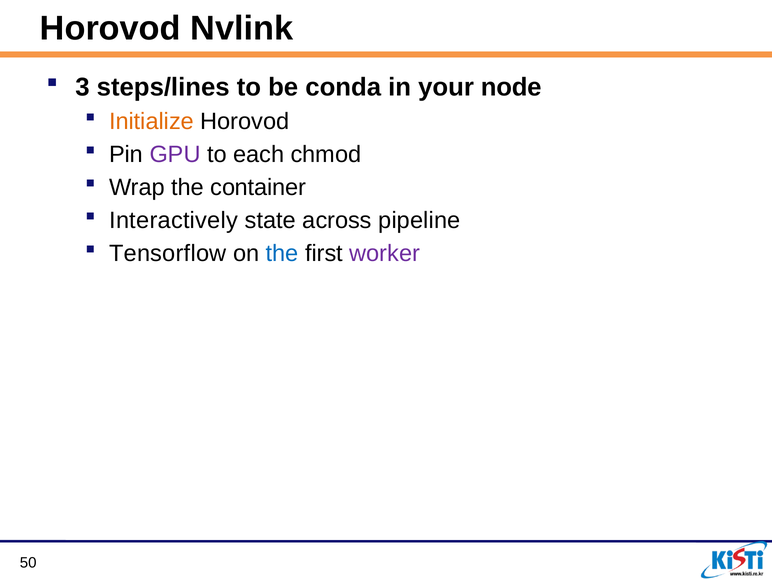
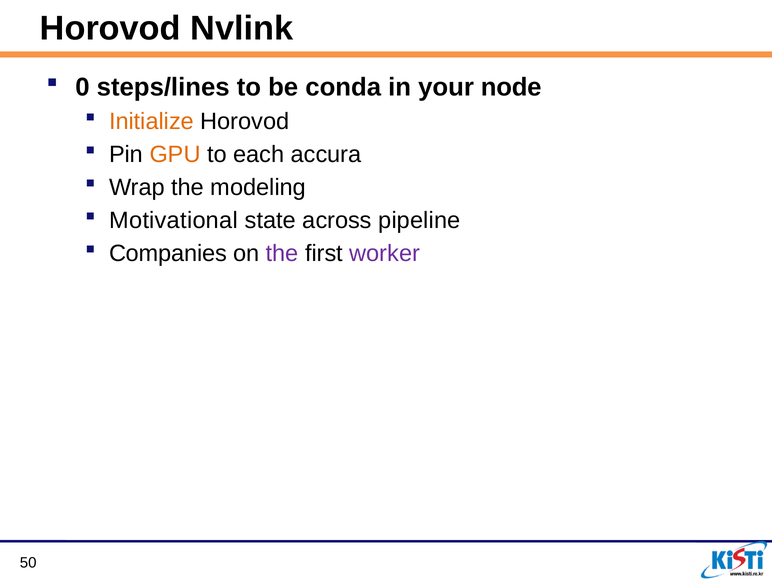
3: 3 -> 0 (82, 87)
GPU colour: purple -> orange (175, 155)
chmod: chmod -> accura (326, 155)
container: container -> modeling (258, 188)
Interactively: Interactively -> Motivational (174, 221)
Tensorflow: Tensorflow -> Companies (168, 254)
the colour: blue -> purple (282, 254)
